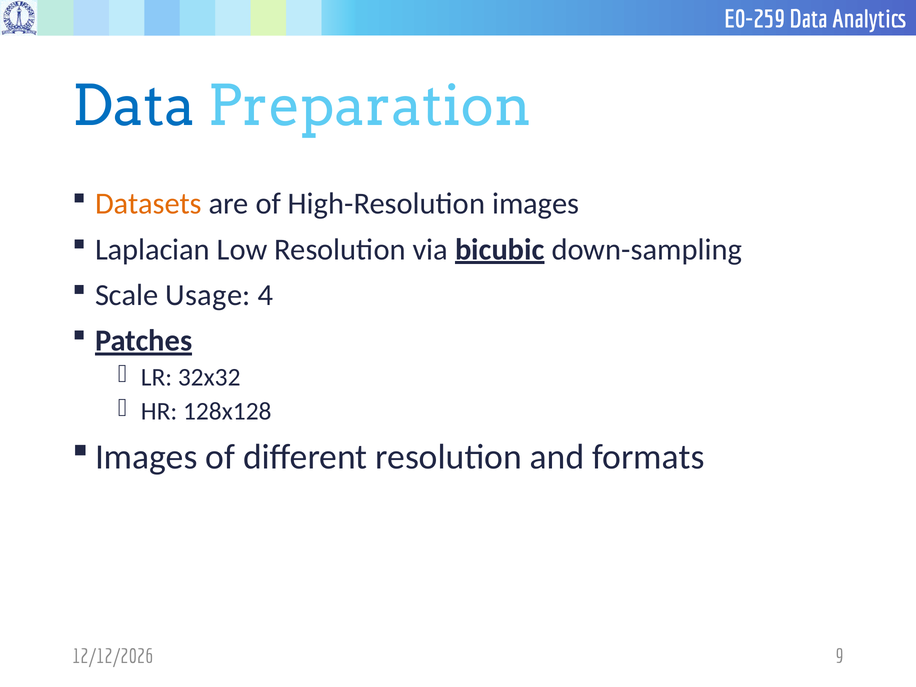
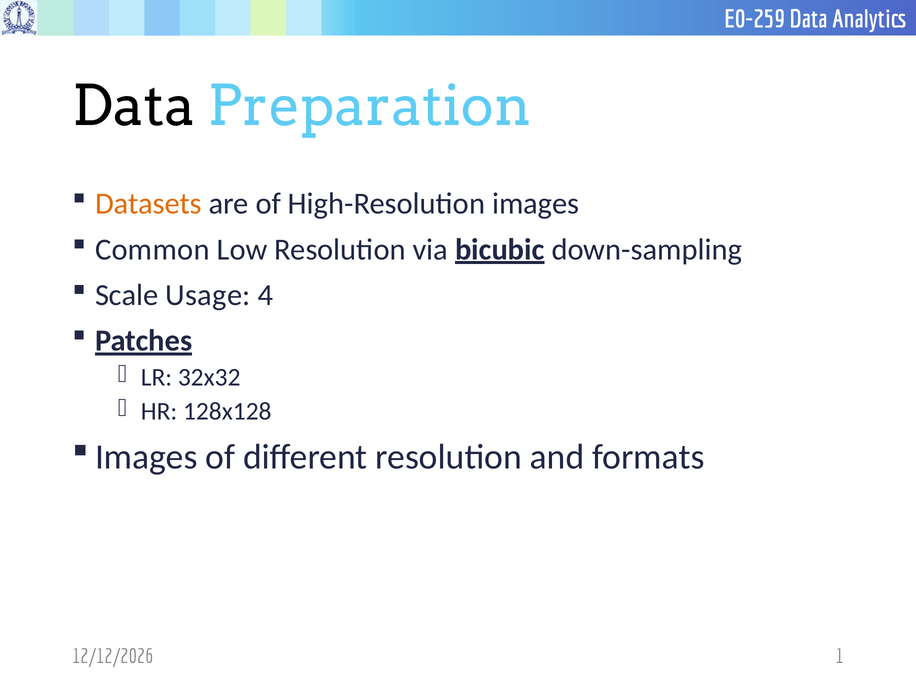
Data colour: blue -> black (134, 107)
Laplacian: Laplacian -> Common (152, 249)
9: 9 -> 1 (840, 656)
